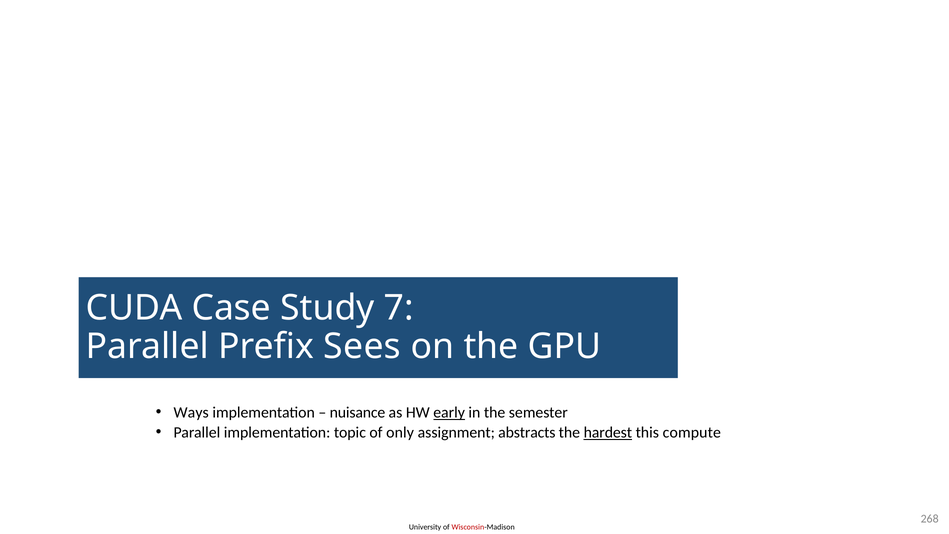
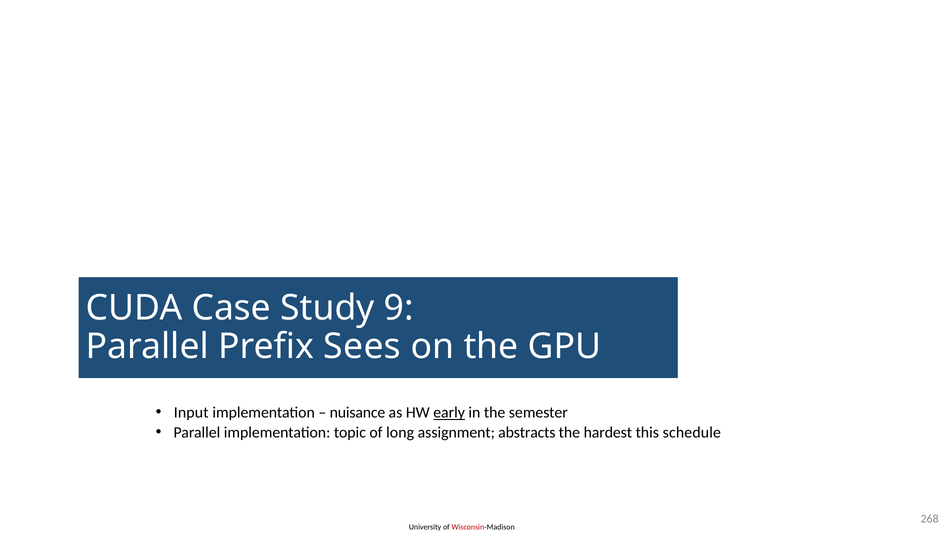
7: 7 -> 9 (399, 308)
Ways: Ways -> Input (191, 412)
only: only -> long (400, 433)
hardest underline: present -> none (608, 433)
compute: compute -> schedule (692, 433)
